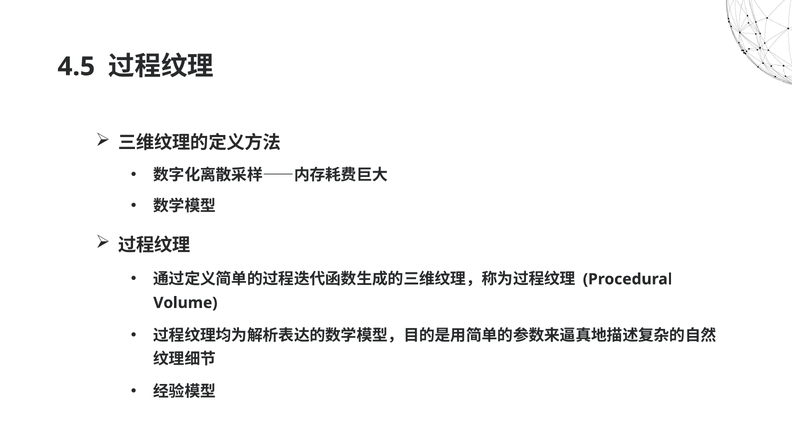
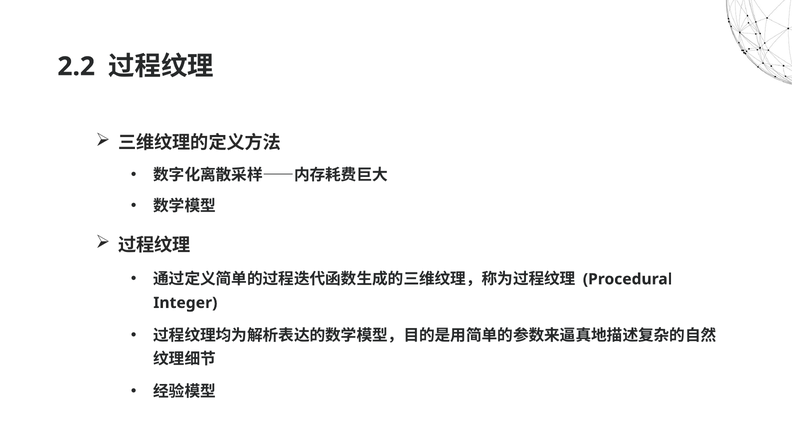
4.5: 4.5 -> 2.2 (76, 67)
Volume: Volume -> Integer (185, 303)
